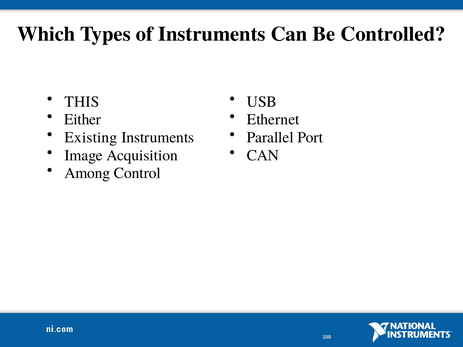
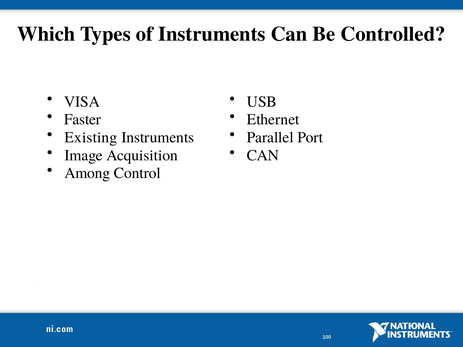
THIS: THIS -> VISA (82, 102)
Either: Either -> Faster (83, 120)
